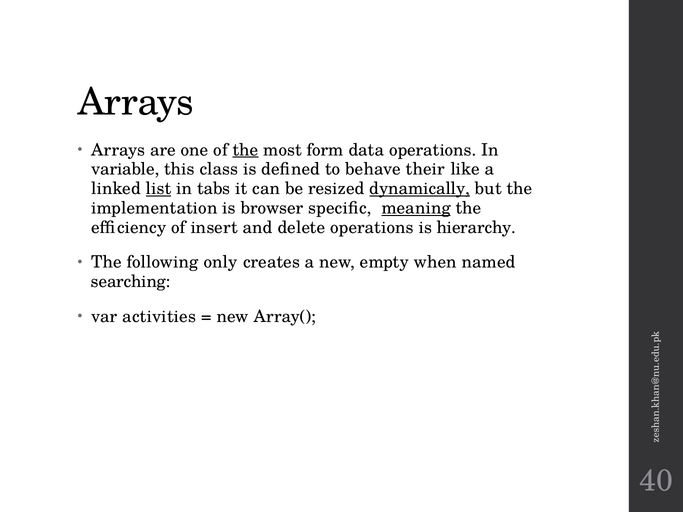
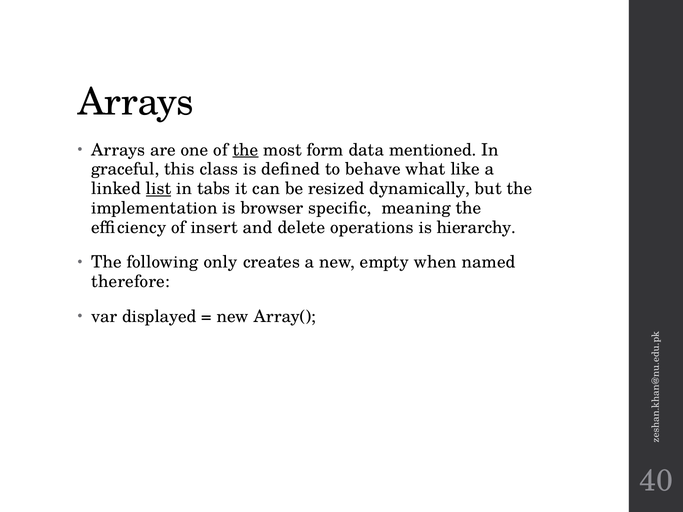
data operations: operations -> mentioned (433, 150)
variable: variable -> graceful (125, 169)
their: their -> what (425, 169)
dynamically underline: present -> none (420, 189)
meaning underline: present -> none (416, 208)
searching: searching -> therefore (131, 282)
activities: activities -> displayed (159, 317)
